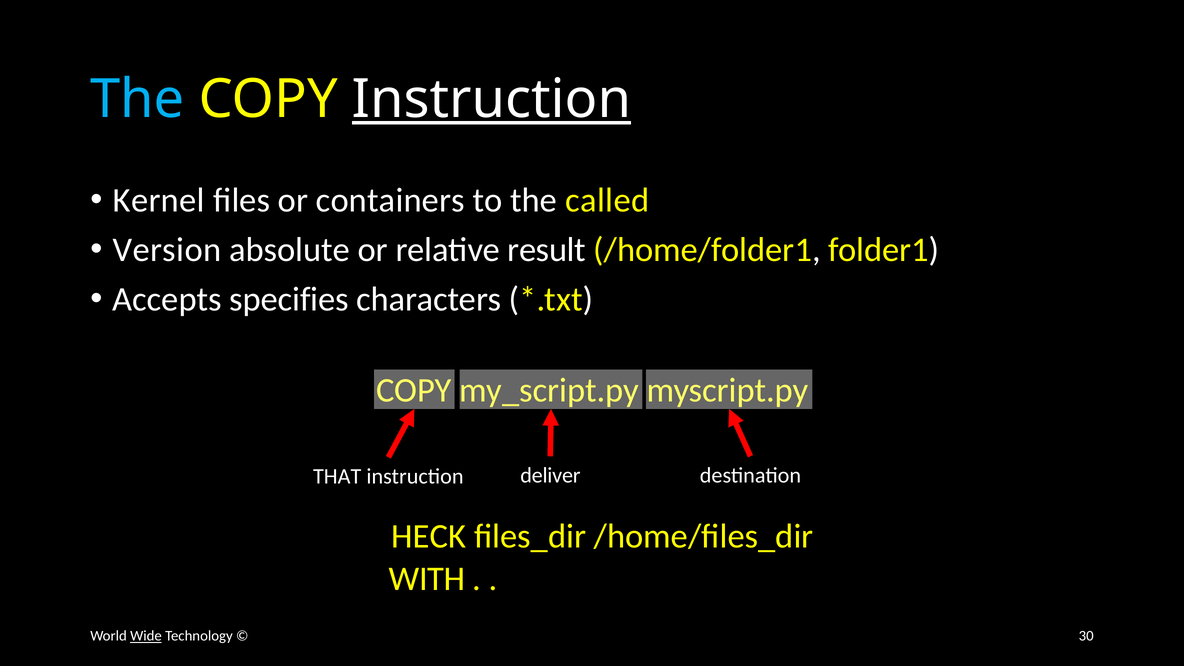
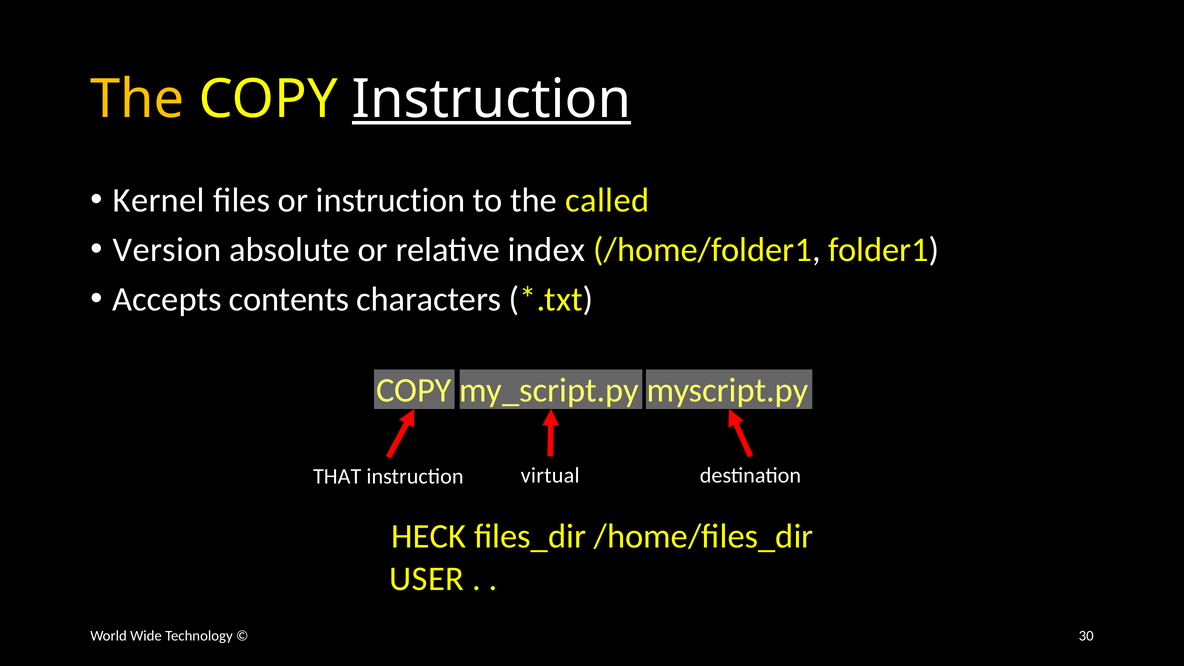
The colour: light blue -> yellow (137, 99)
or containers: containers -> instruction (391, 200)
result: result -> index (546, 250)
specifies: specifies -> contents (289, 299)
deliver: deliver -> virtual (550, 475)
WITH: WITH -> USER (427, 579)
Wide underline: present -> none (146, 636)
